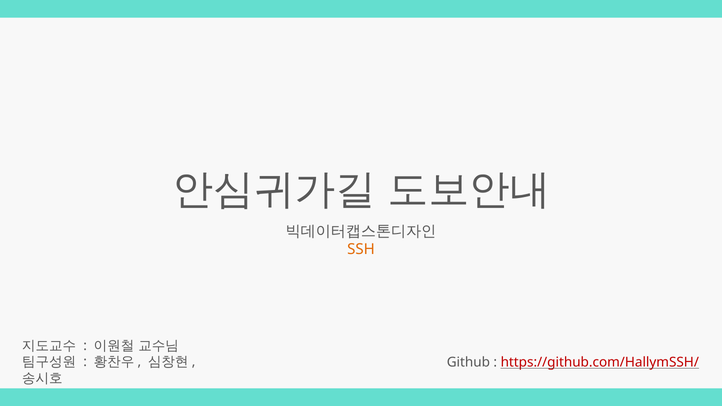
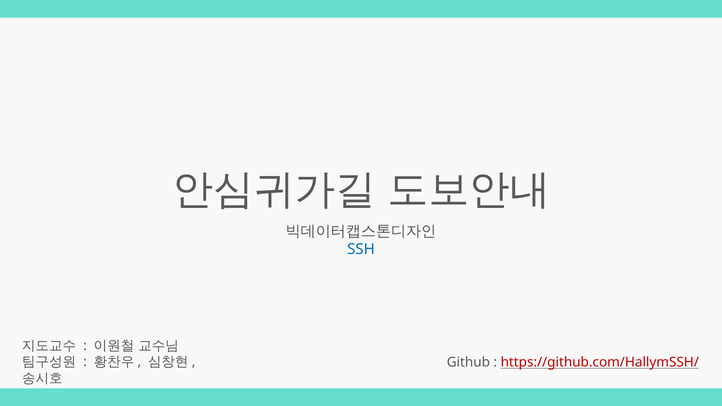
SSH colour: orange -> blue (361, 249)
